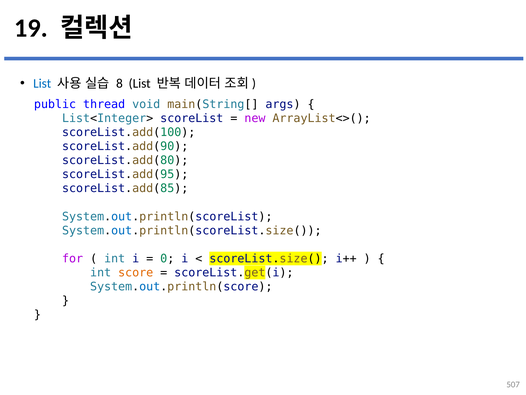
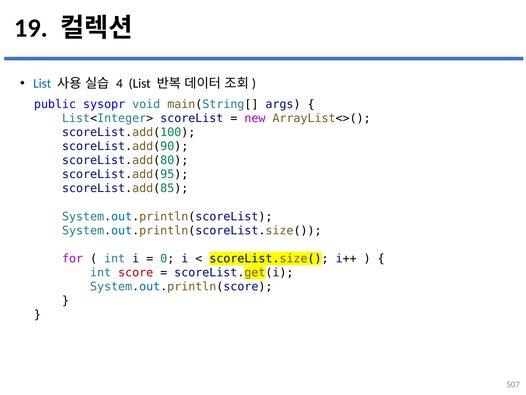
8: 8 -> 4 (119, 83)
thread: thread -> sysopr (104, 104)
score colour: orange -> red (136, 272)
